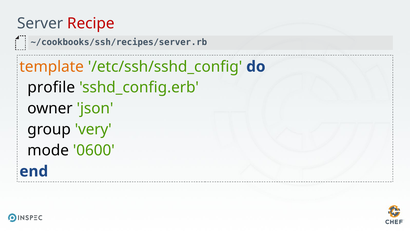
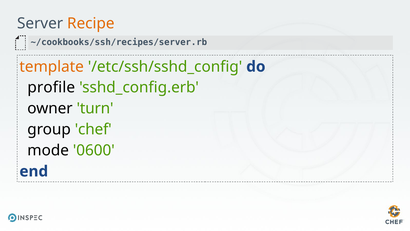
Recipe colour: red -> orange (91, 24)
json: json -> turn (95, 108)
very: very -> chef (93, 129)
